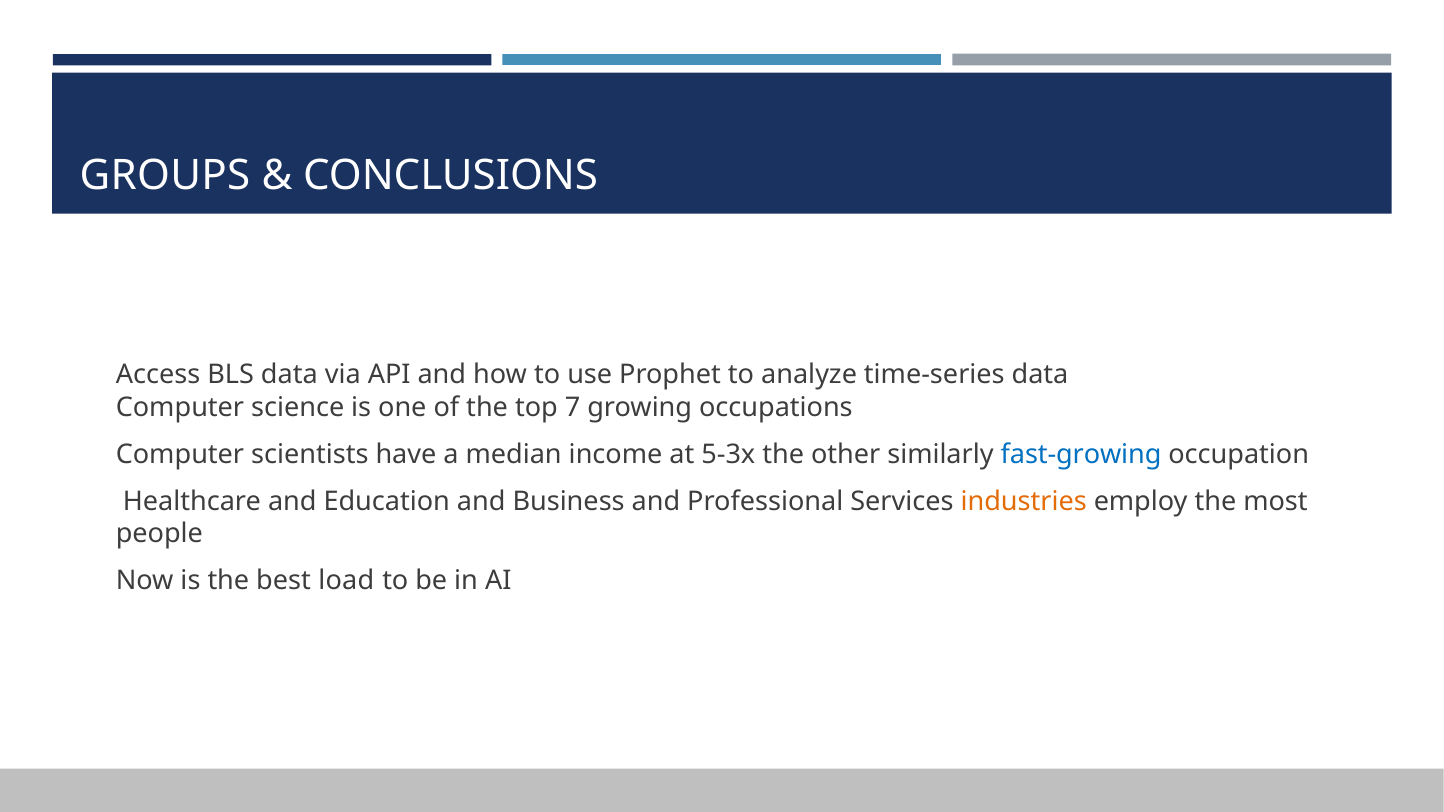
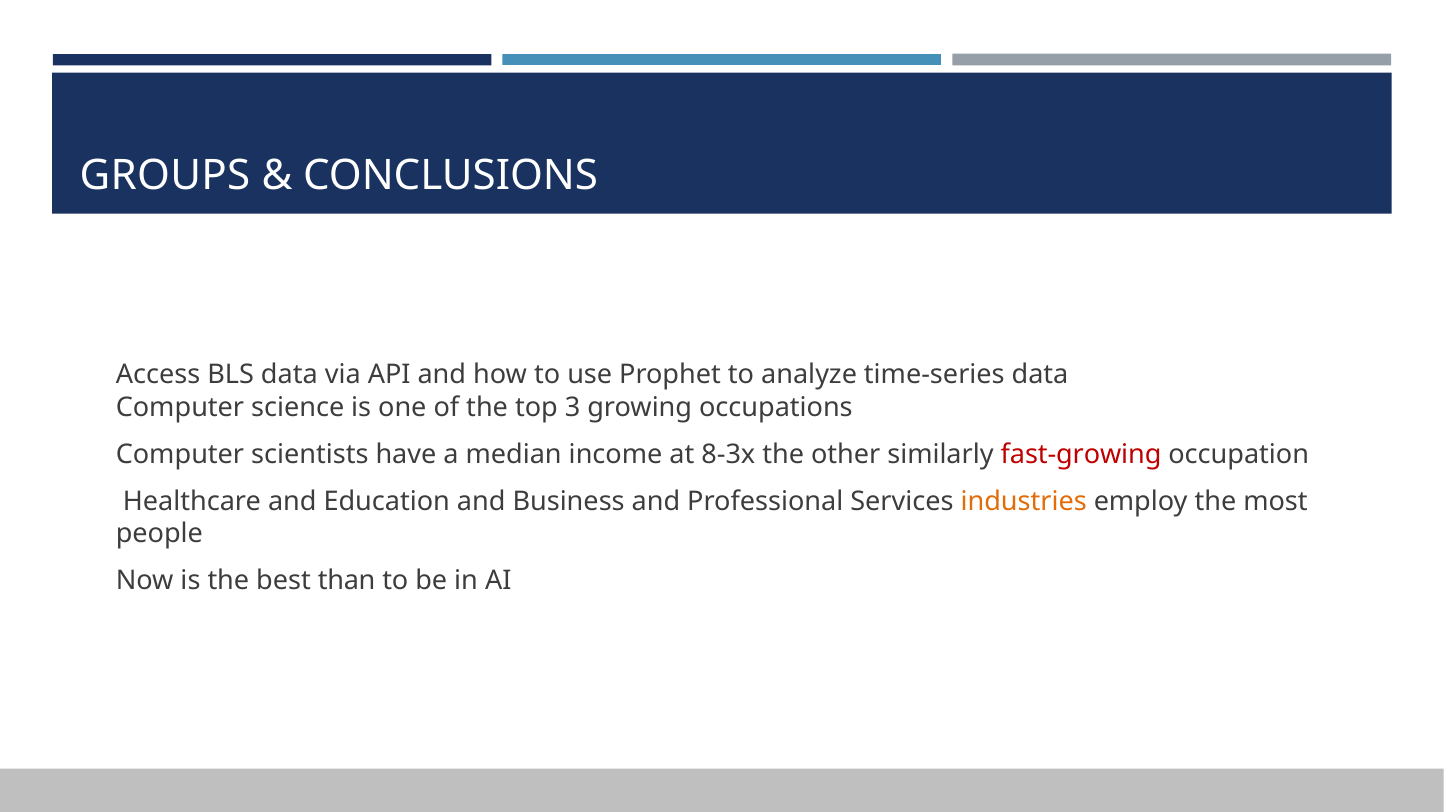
7: 7 -> 3 (573, 408)
5-3x: 5-3x -> 8-3x (728, 454)
fast-growing colour: blue -> red (1081, 454)
load: load -> than (347, 581)
